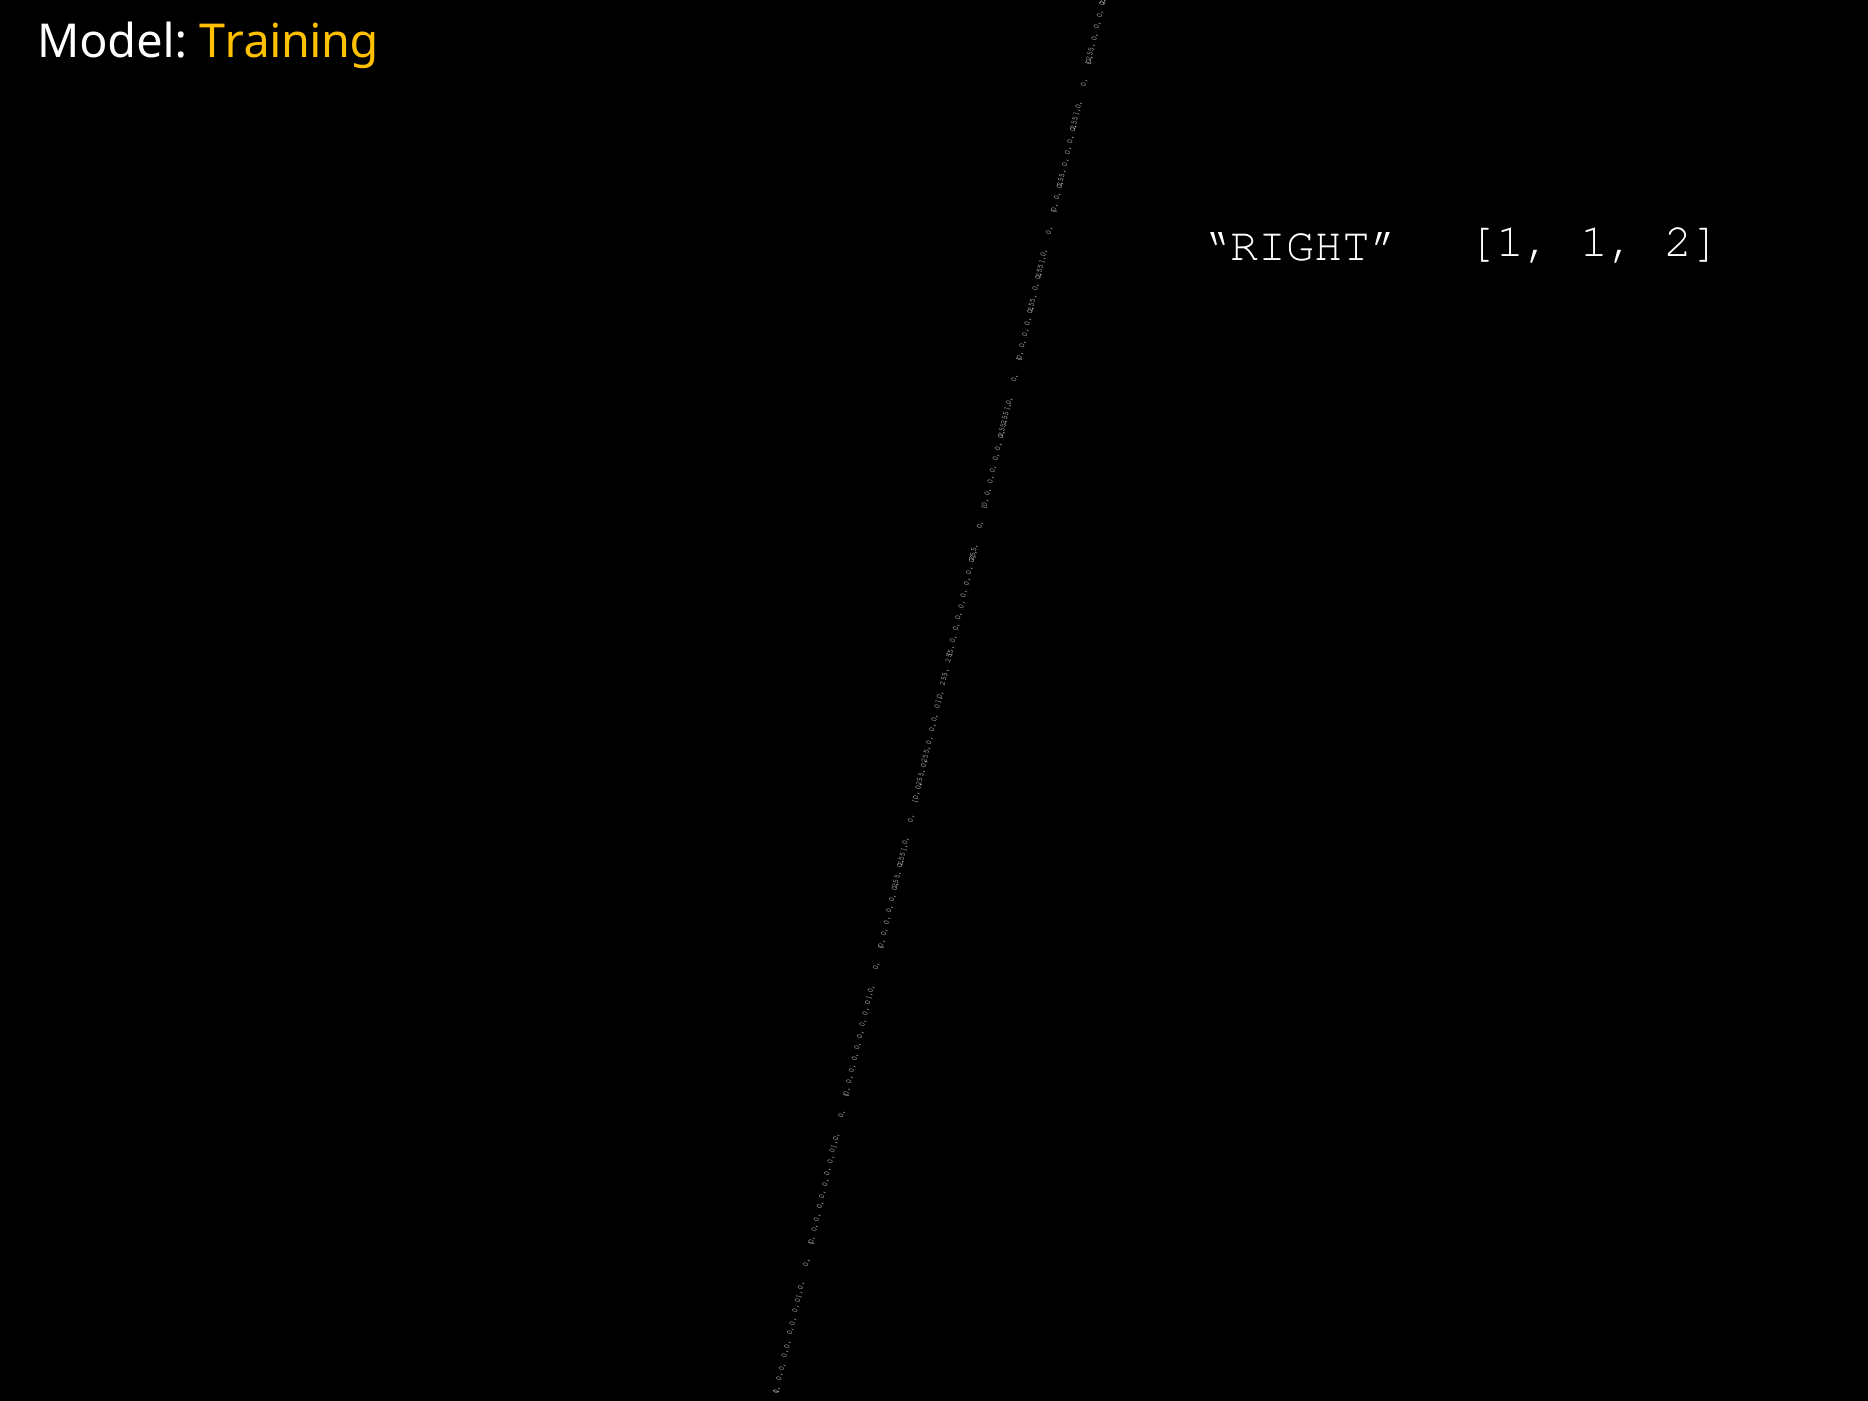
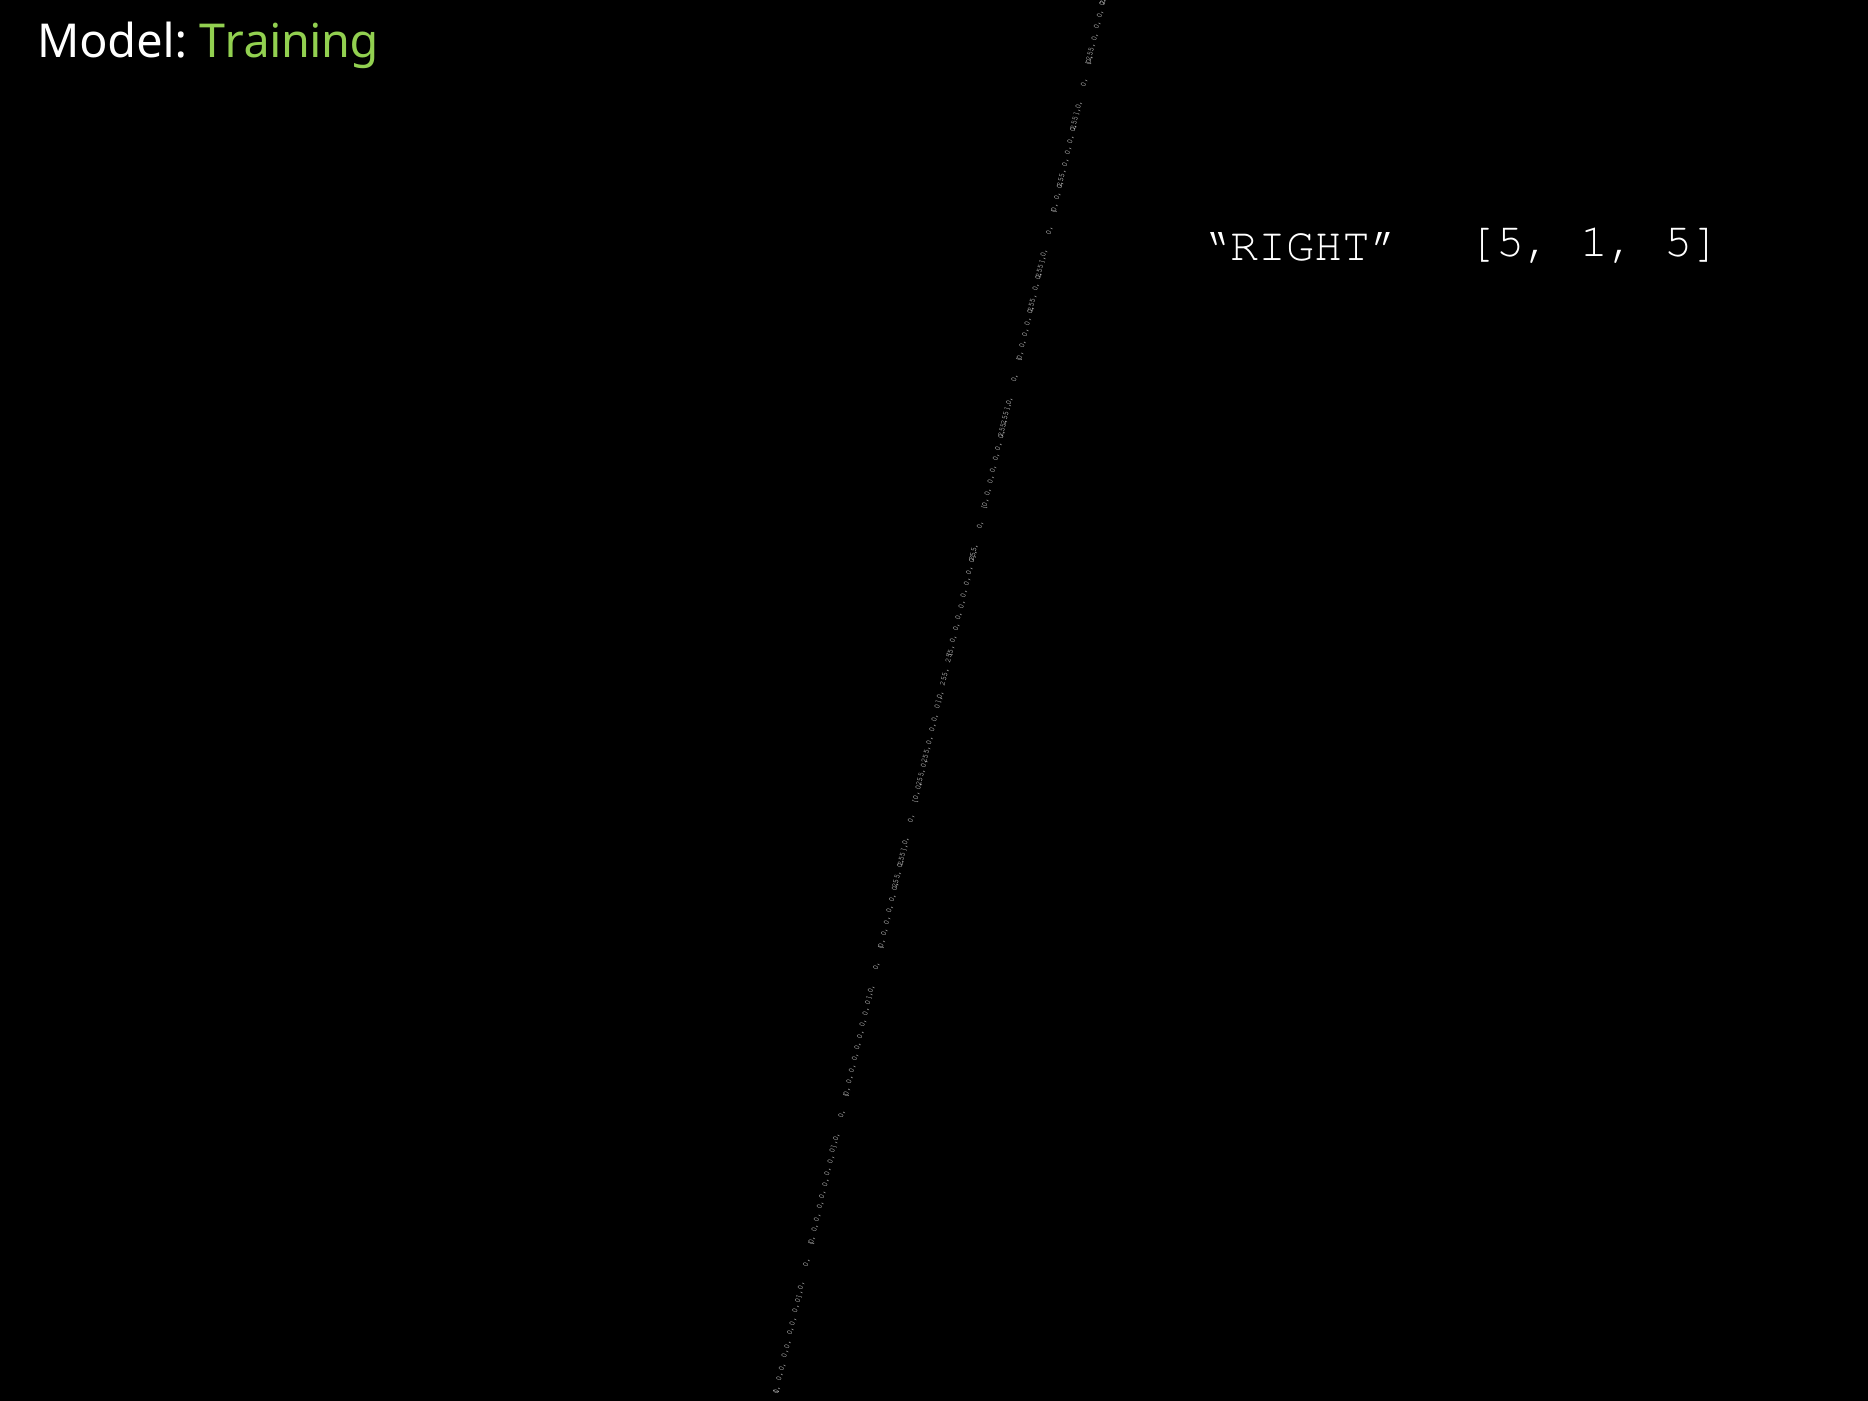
Training colour: yellow -> light green (289, 42)
RIGHT 1: 1 -> 5 (1510, 241)
1 2: 2 -> 5 (1692, 241)
